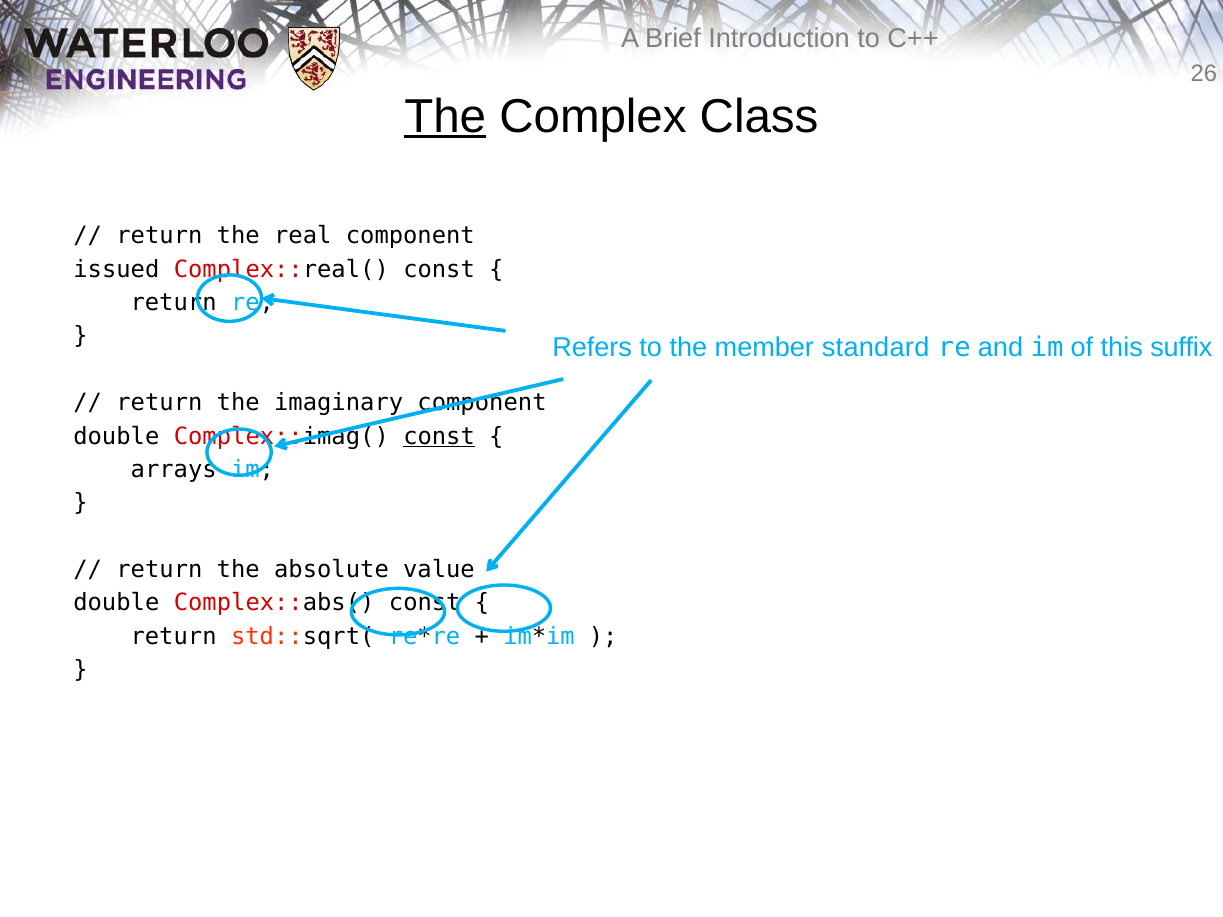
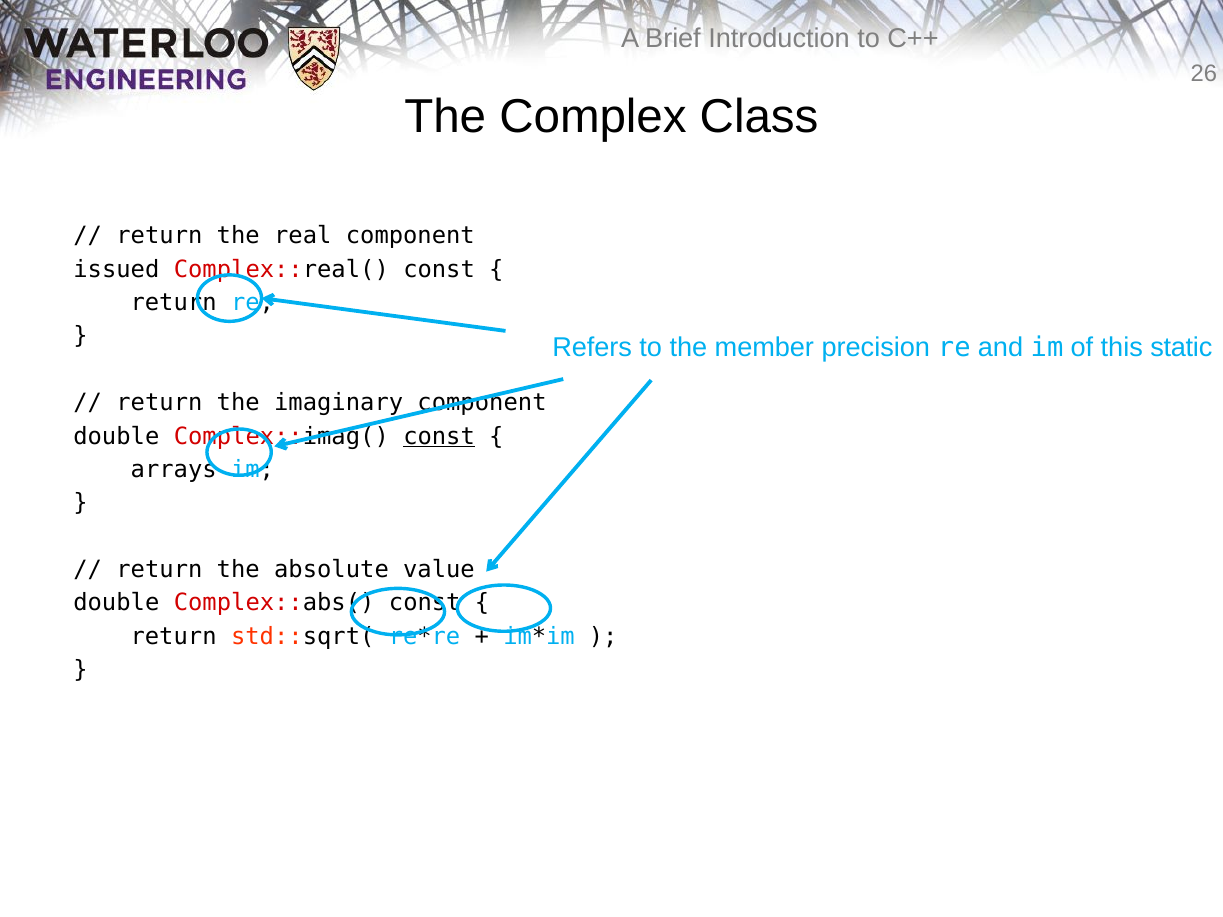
The underline: present -> none (445, 116)
standard: standard -> precision (876, 348)
suffix: suffix -> static (1181, 348)
